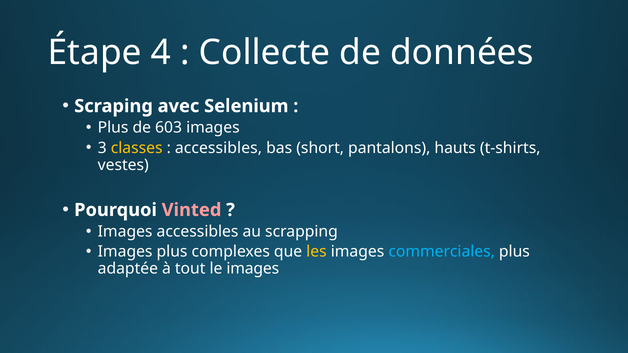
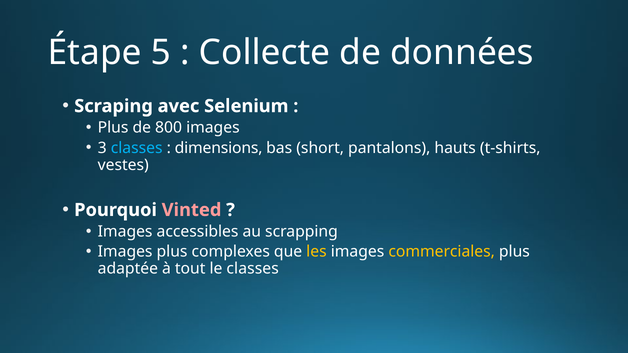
4: 4 -> 5 (161, 53)
603: 603 -> 800 (169, 128)
classes colour: yellow -> light blue (137, 148)
accessibles: accessibles -> dimensions (219, 148)
commerciales colour: light blue -> yellow (442, 252)
le images: images -> classes (253, 269)
